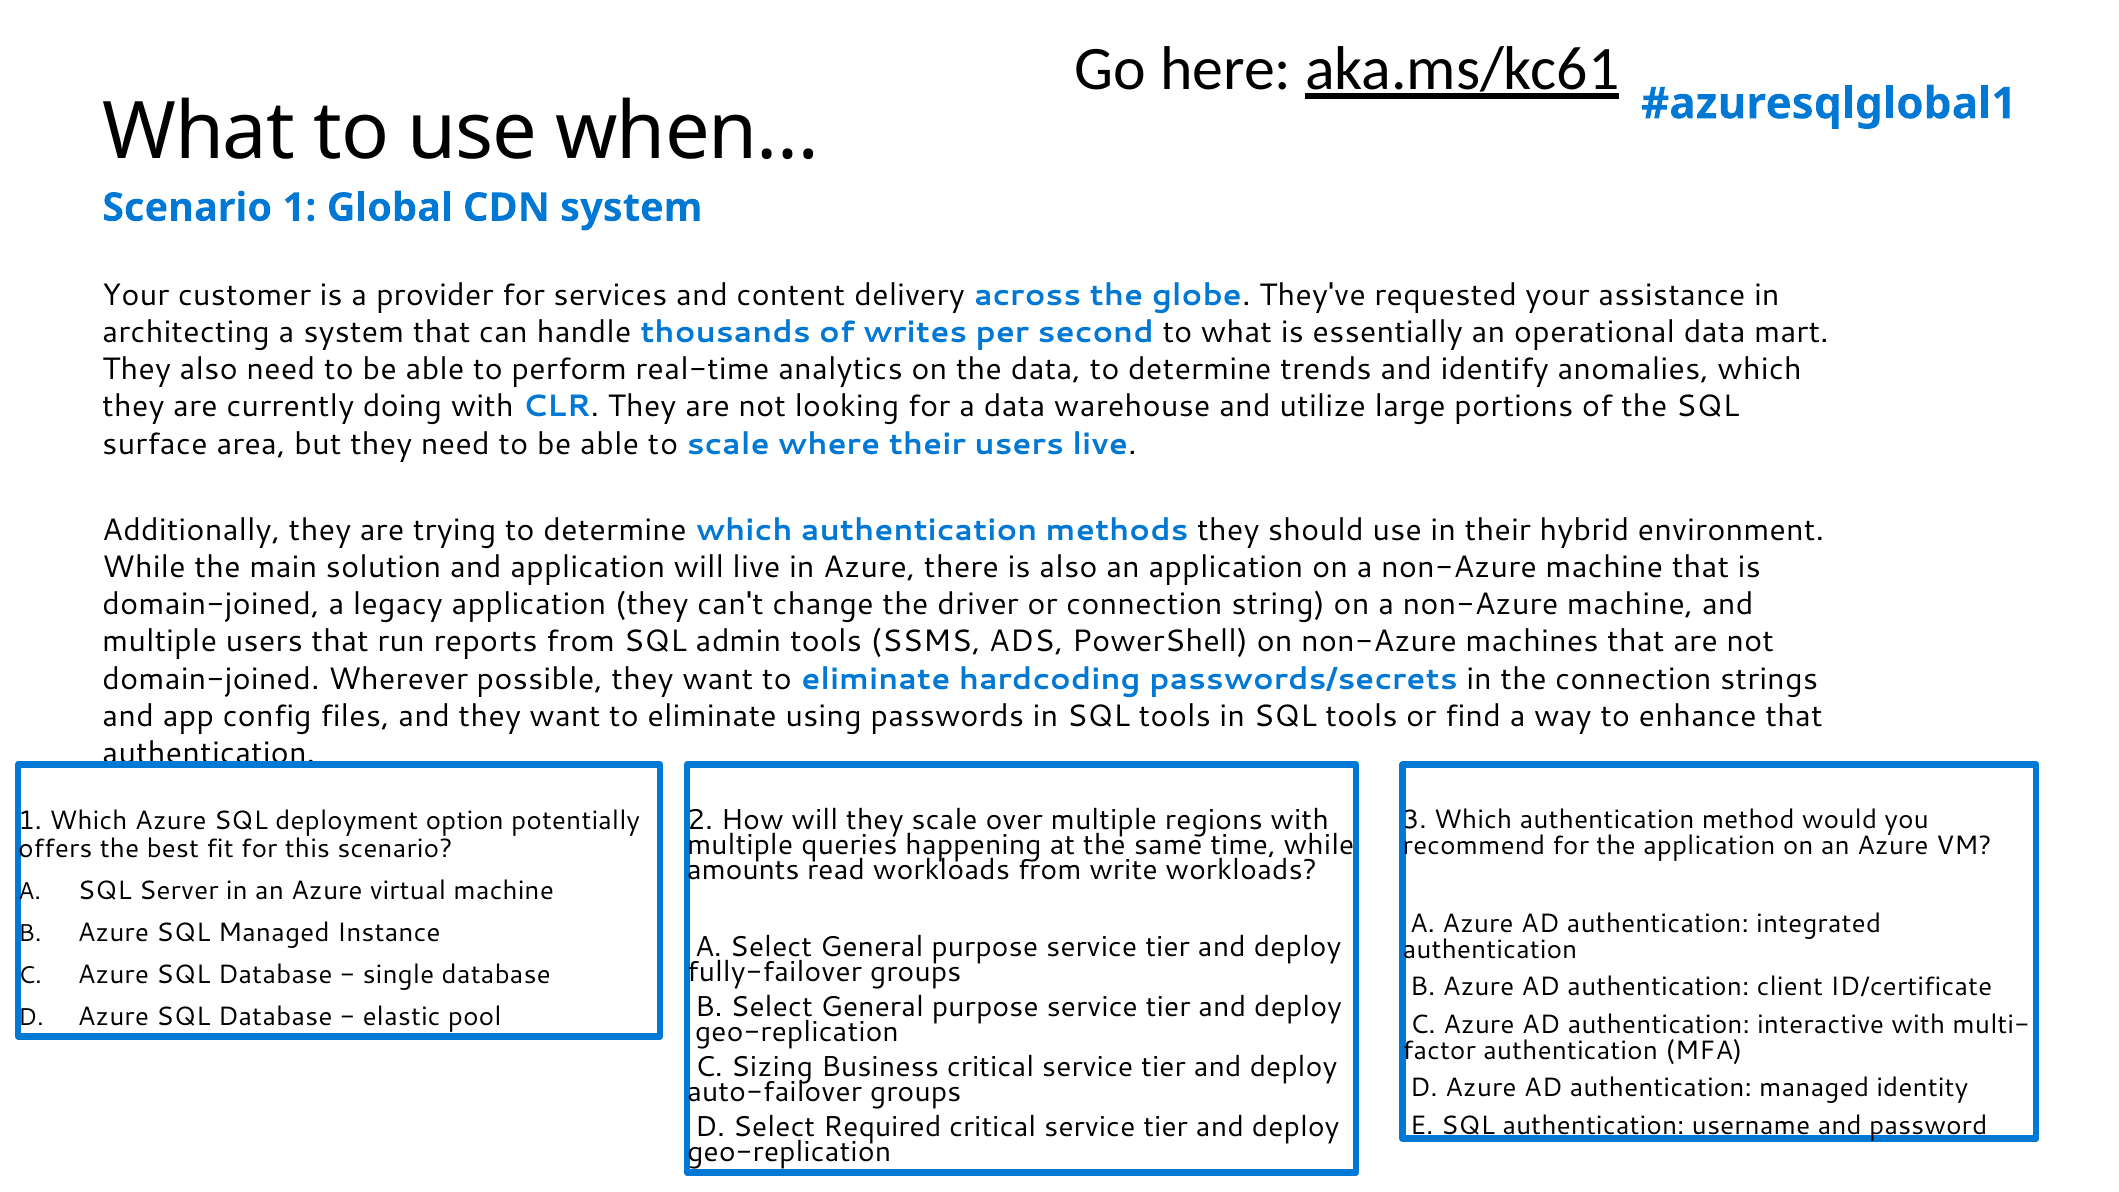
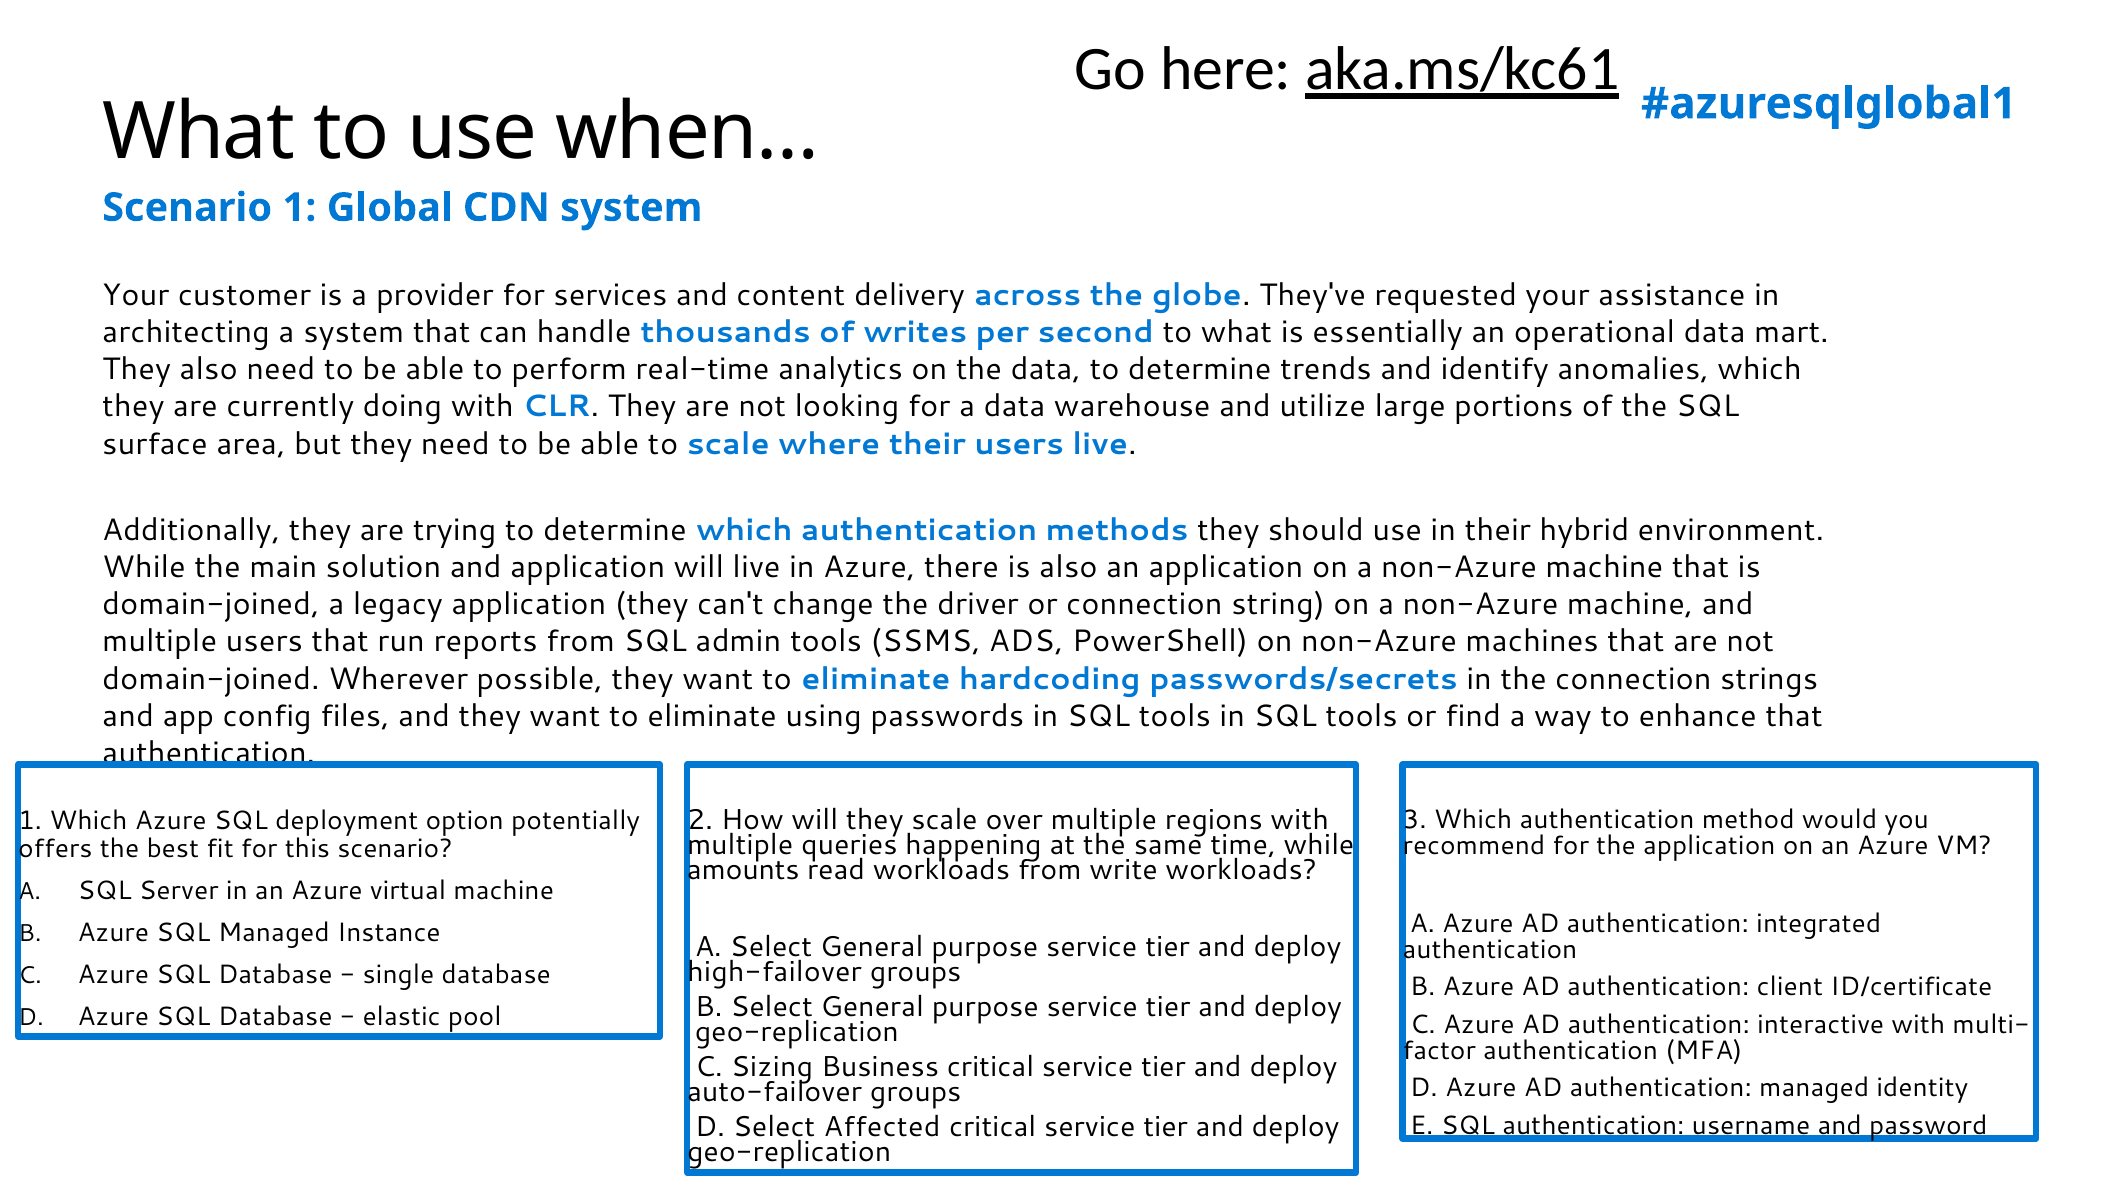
fully-failover: fully-failover -> high-failover (774, 971)
Required: Required -> Affected (882, 1127)
